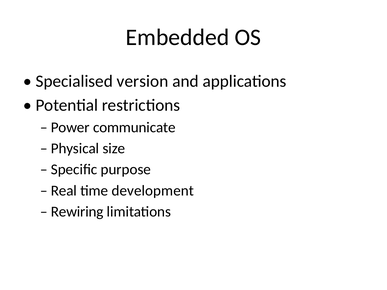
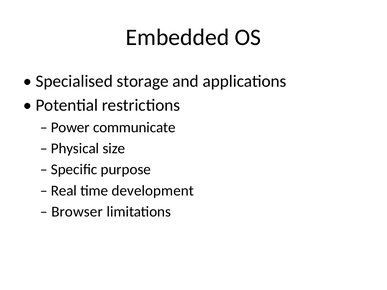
version: version -> storage (143, 81)
Rewiring: Rewiring -> Browser (77, 212)
